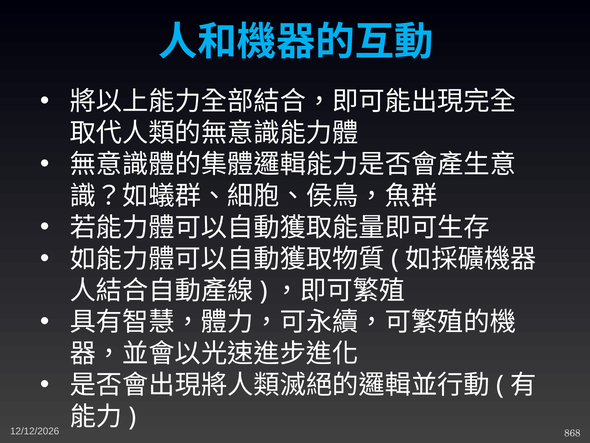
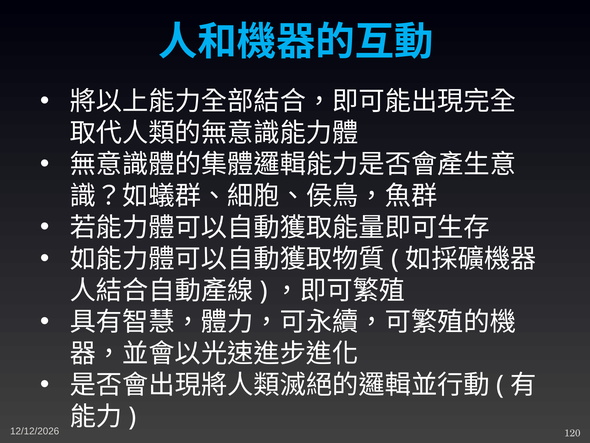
868: 868 -> 120 (572, 433)
